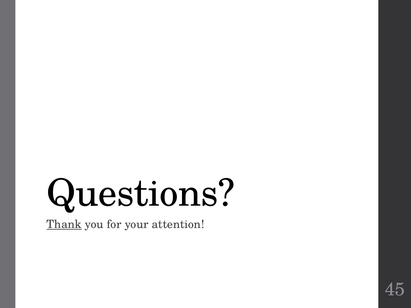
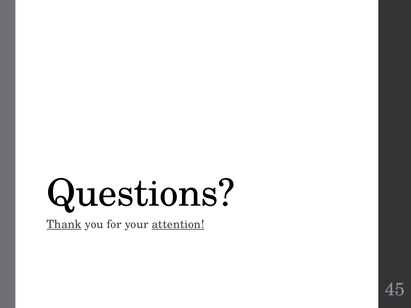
attention underline: none -> present (178, 224)
